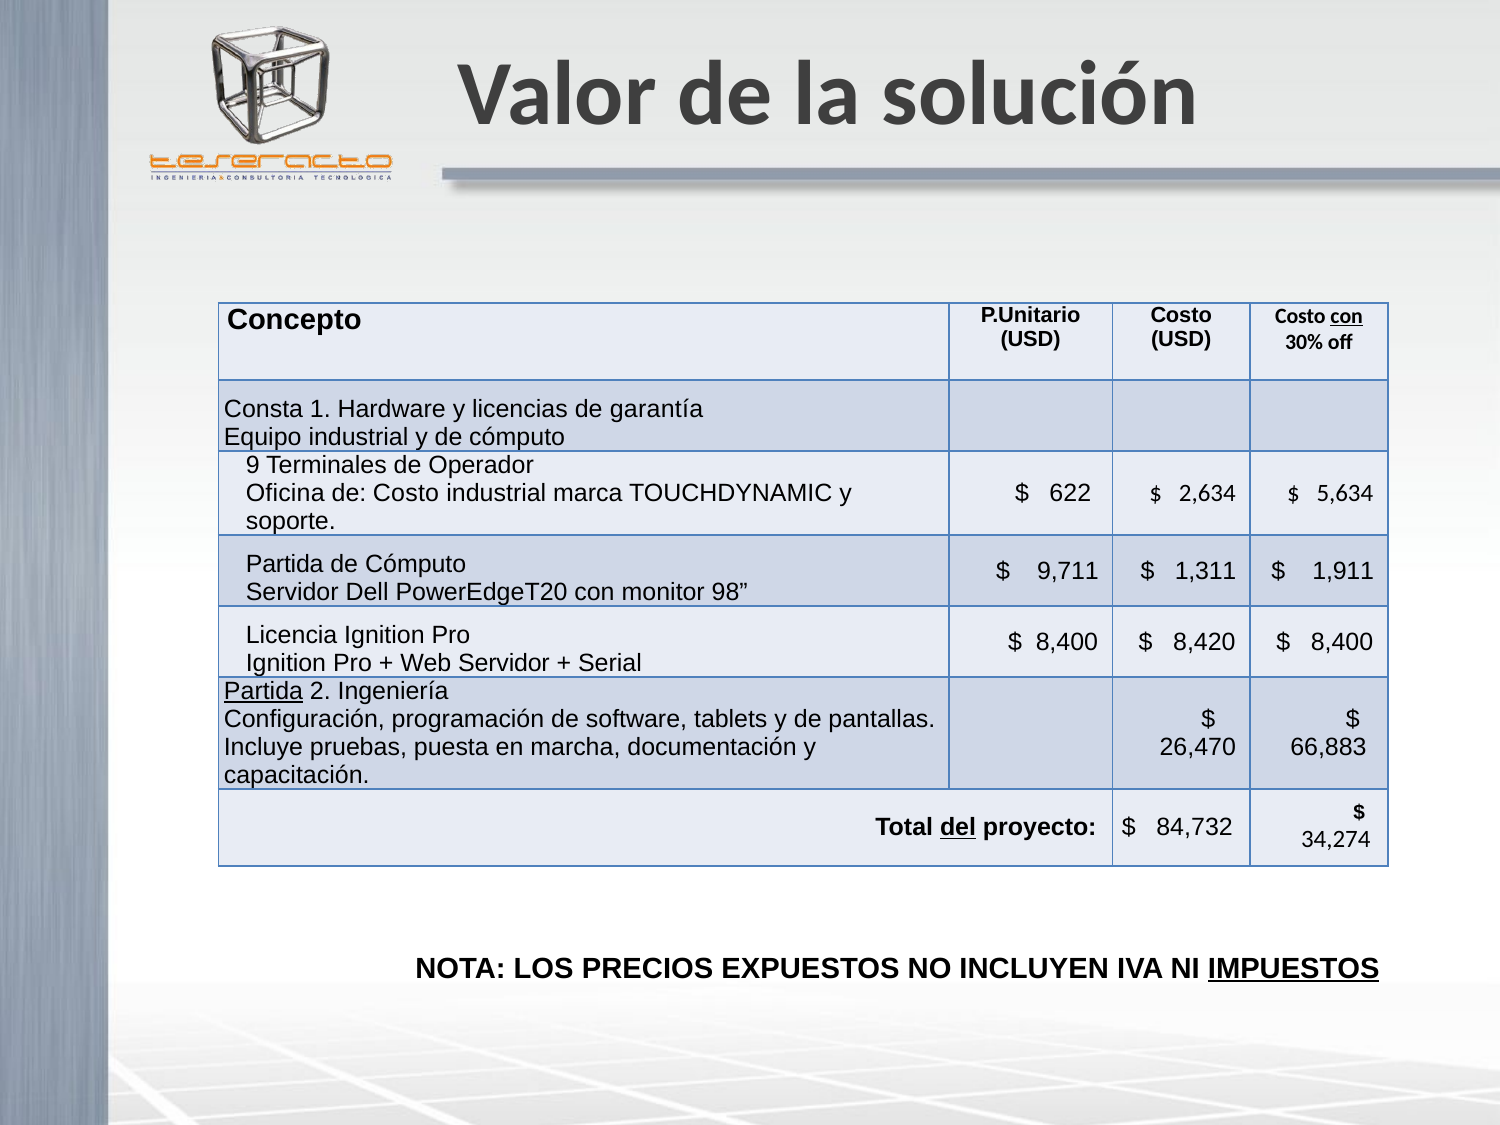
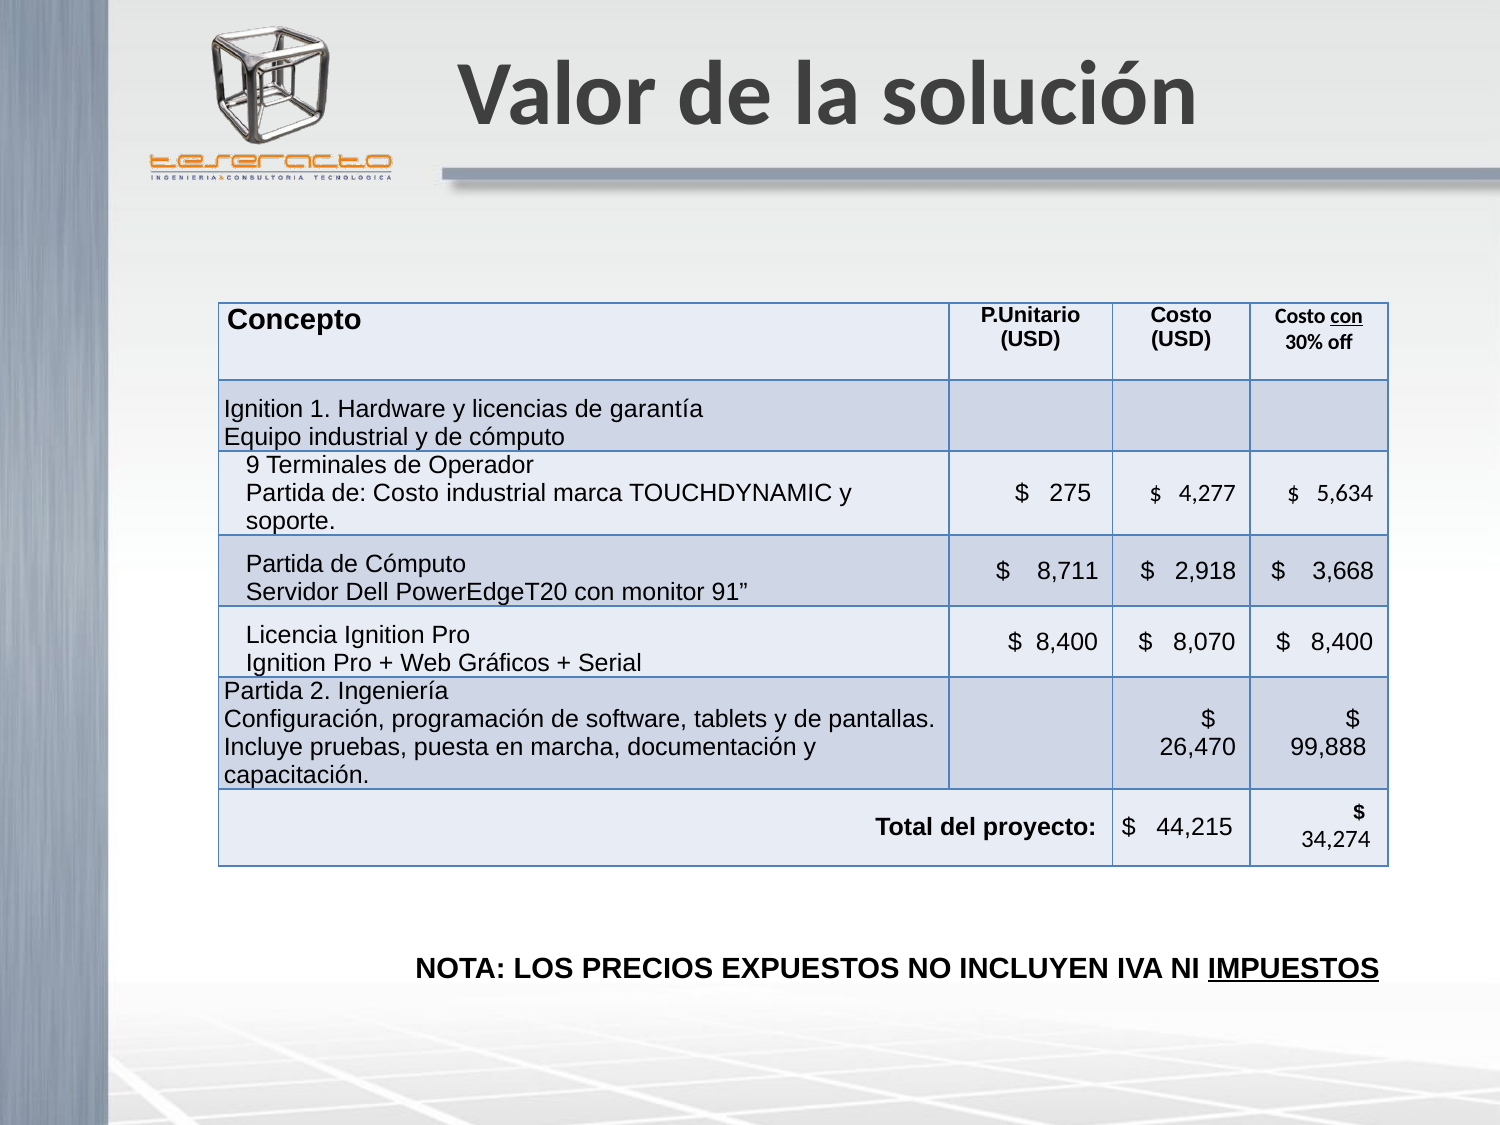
Consta: Consta -> Ignition (264, 410)
Oficina: Oficina -> Partida (285, 494)
622: 622 -> 275 (1070, 494)
2,634: 2,634 -> 4,277 (1207, 493)
9,711: 9,711 -> 8,711 (1068, 571)
1,311: 1,311 -> 2,918 (1206, 571)
1,911: 1,911 -> 3,668 (1343, 571)
98: 98 -> 91 (730, 592)
8,420: 8,420 -> 8,070 (1204, 642)
Web Servidor: Servidor -> Gráficos (504, 663)
Partida underline: present -> none (264, 691)
66,883: 66,883 -> 99,888 (1328, 747)
del underline: present -> none (958, 828)
84,732: 84,732 -> 44,215 (1195, 828)
